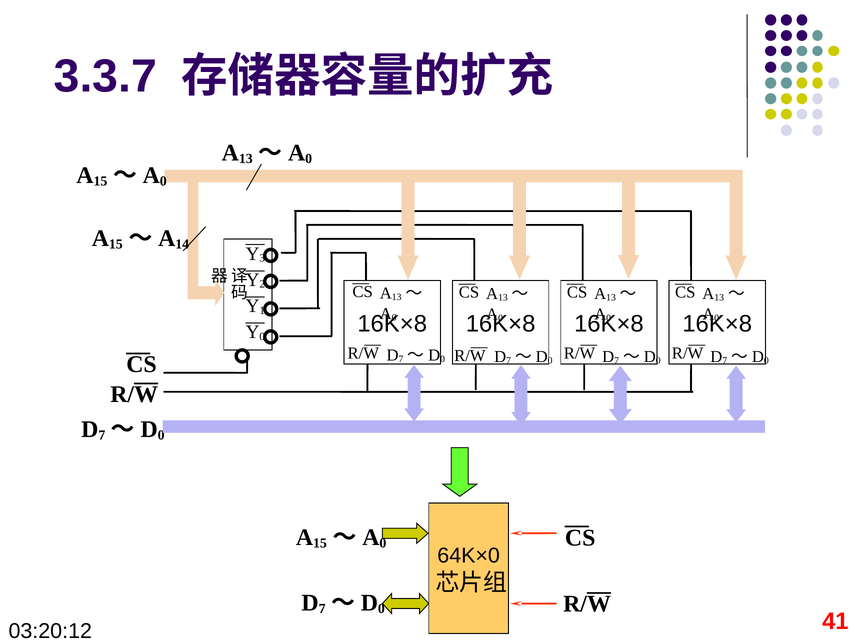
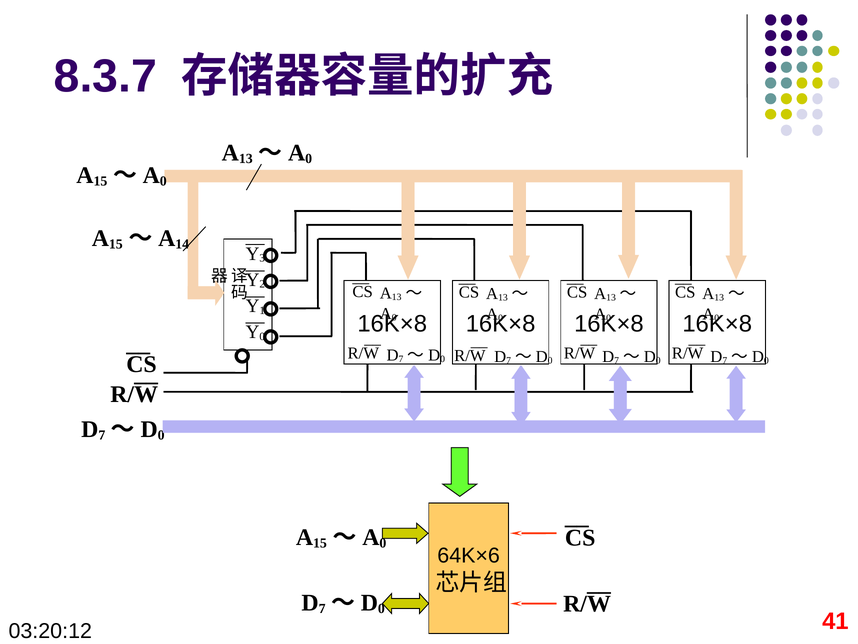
3.3.7: 3.3.7 -> 8.3.7 (105, 76)
64K×0: 64K×0 -> 64K×6 (469, 555)
